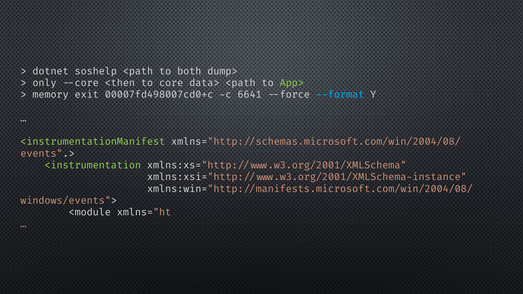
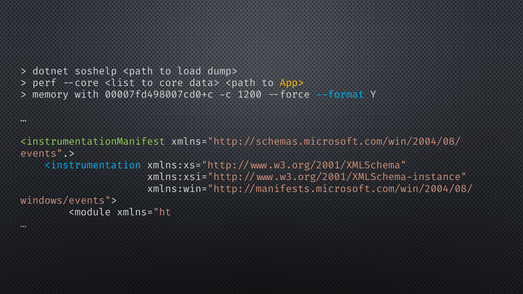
both: both -> load (189, 71)
only: only -> perf (45, 83)
<then: <then -> <list (120, 83)
App> colour: light green -> yellow (292, 83)
exit: exit -> with (87, 95)
6641: 6641 -> 1200 (250, 95)
<instrumentation colour: light green -> light blue (93, 165)
